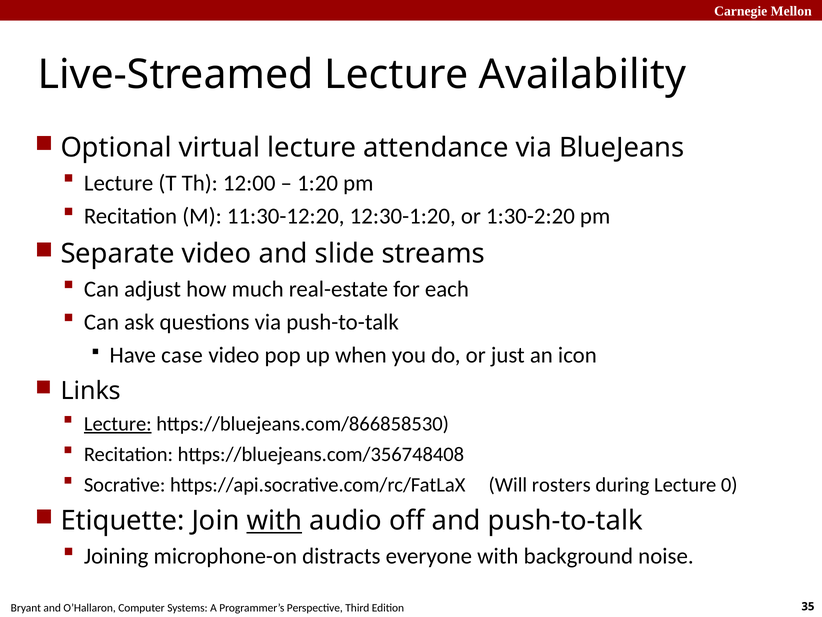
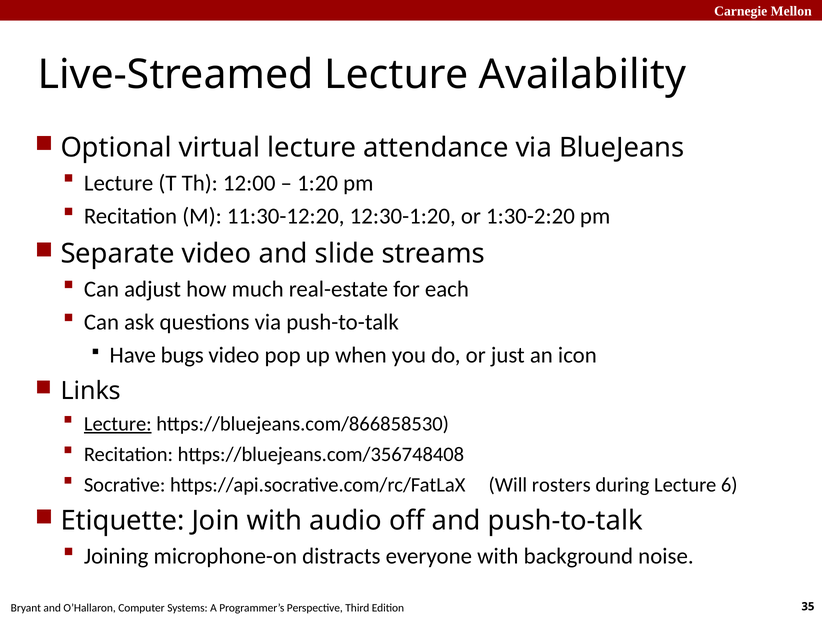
case: case -> bugs (182, 355)
0: 0 -> 6 (729, 484)
with underline: present -> none (274, 520)
